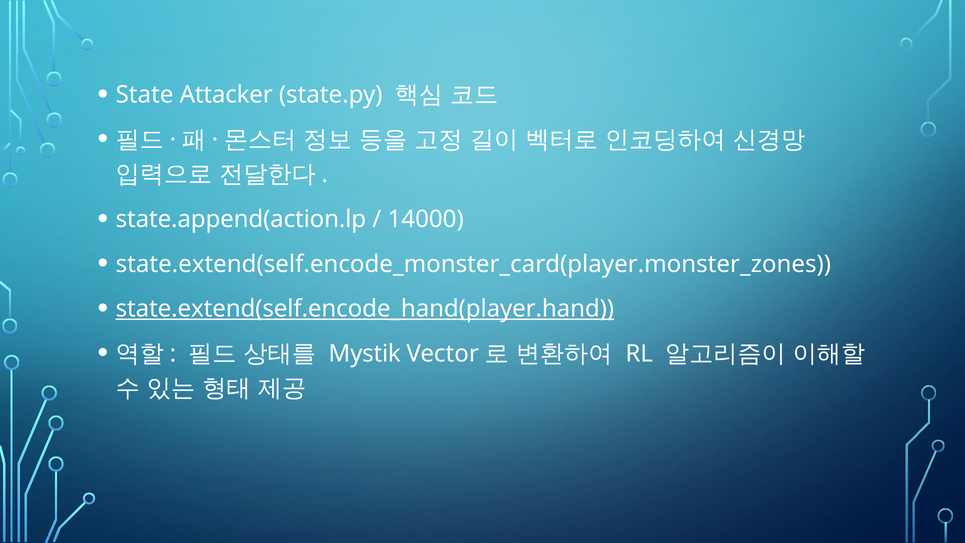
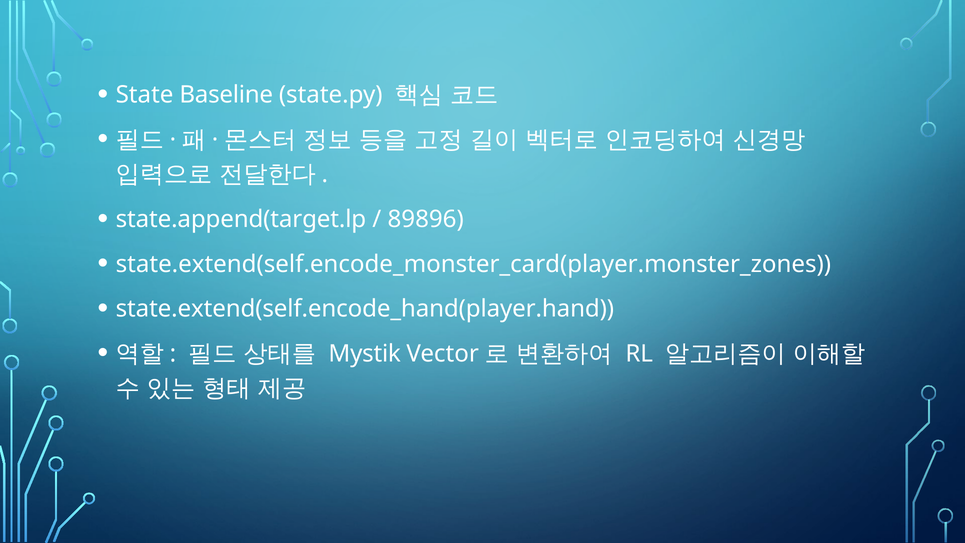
Attacker: Attacker -> Baseline (226, 95)
state.append(action.lp: state.append(action.lp -> state.append(target.lp (241, 219)
14000: 14000 -> 89896 (426, 219)
state.extend(self.encode_hand(player.hand underline: present -> none (365, 309)
